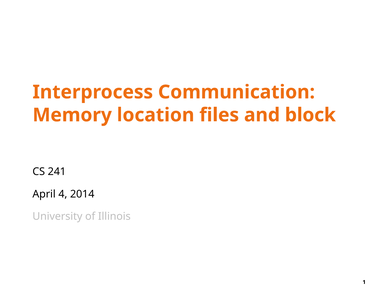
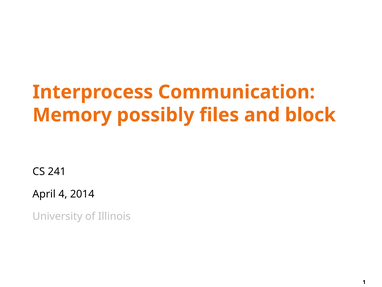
location: location -> possibly (156, 115)
